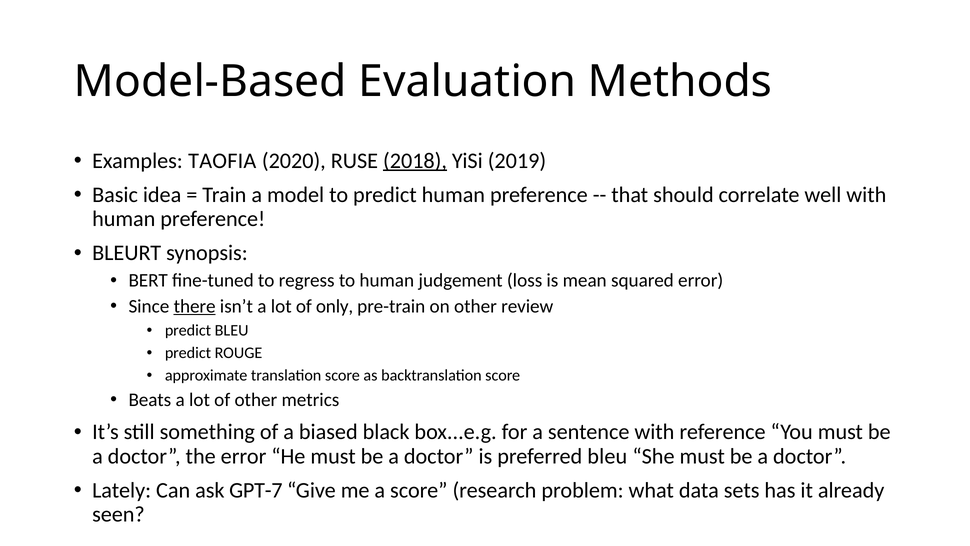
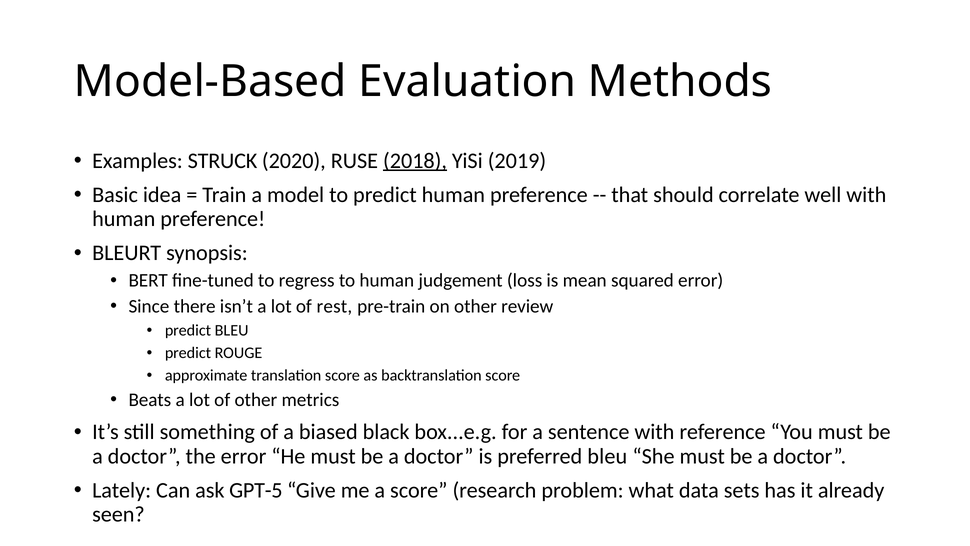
TAOFIA: TAOFIA -> STRUCK (223, 161)
there underline: present -> none (195, 306)
only: only -> rest (334, 306)
GPT-7: GPT-7 -> GPT-5 (256, 490)
